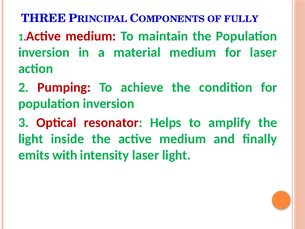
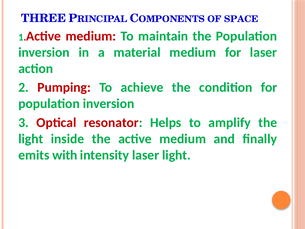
FULLY: FULLY -> SPACE (241, 19)
